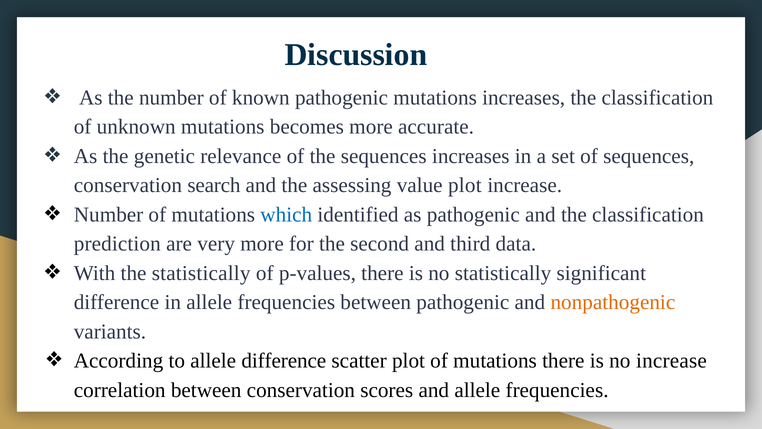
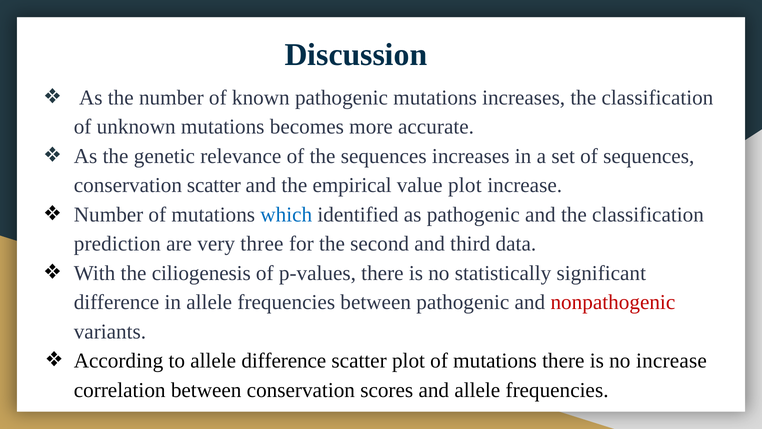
conservation search: search -> scatter (214, 185)
assessing: assessing -> empirical (352, 185)
very more: more -> three (262, 244)
the statistically: statistically -> ciliogenesis (201, 273)
nonpathogenic colour: orange -> red (613, 302)
